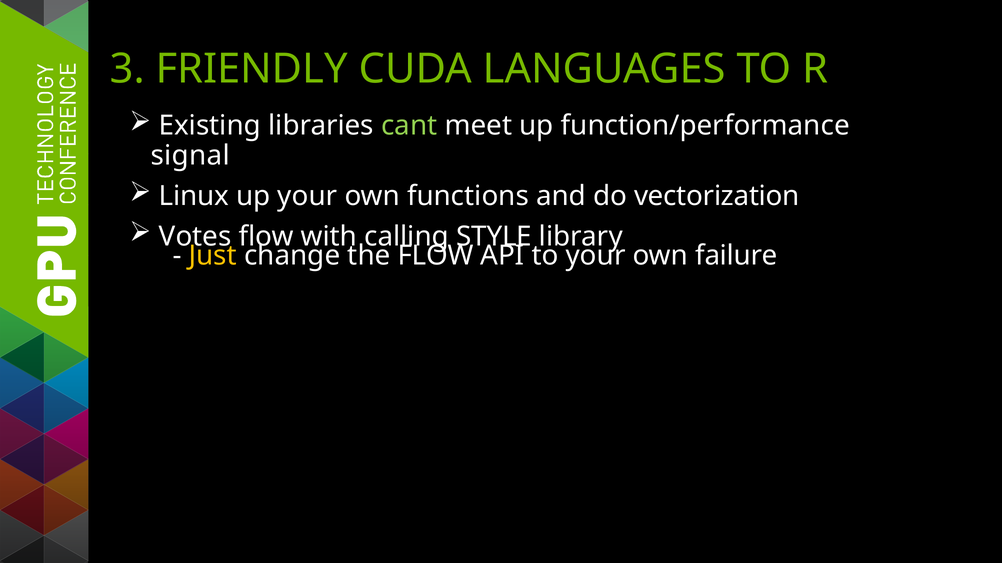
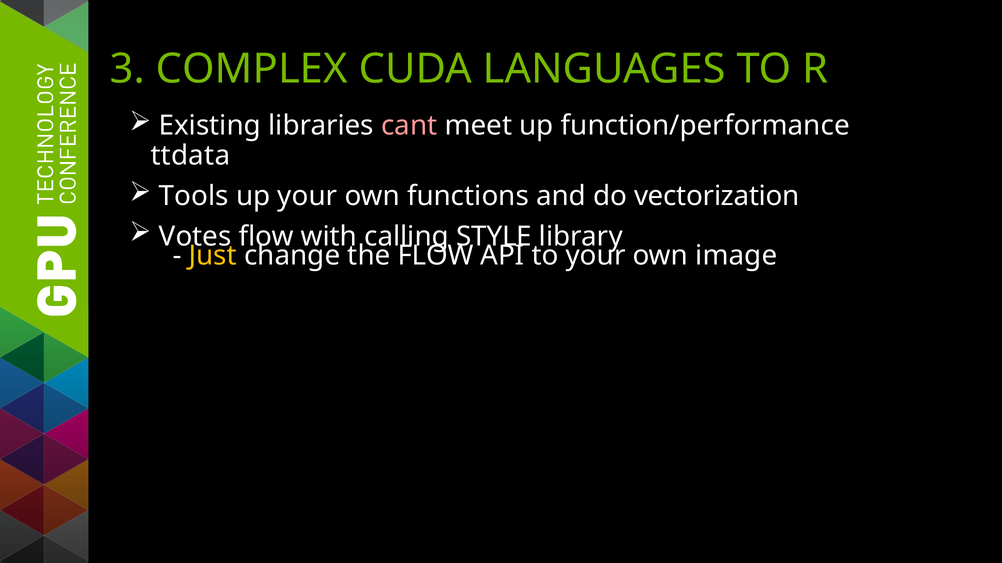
FRIENDLY: FRIENDLY -> COMPLEX (252, 69)
cant colour: light green -> pink (409, 126)
signal: signal -> ttdata (190, 156)
Linux: Linux -> Tools (194, 196)
failure: failure -> image (736, 256)
